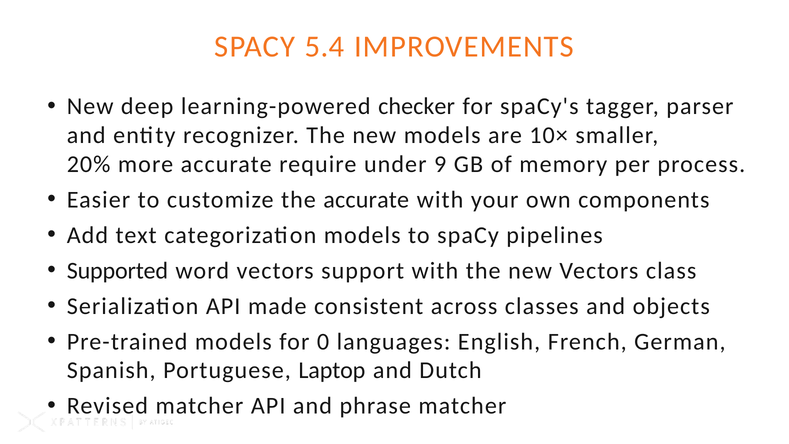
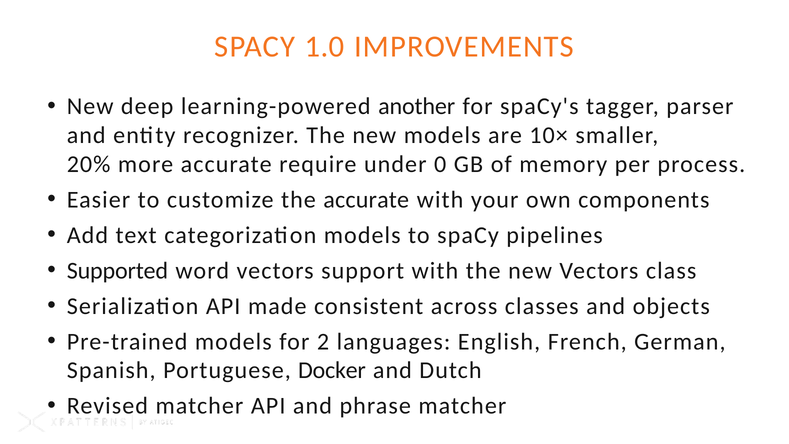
5.4: 5.4 -> 1.0 (324, 47)
checker: checker -> another (417, 106)
9: 9 -> 0 (440, 164)
0: 0 -> 2 (323, 341)
Laptop: Laptop -> Docker (332, 370)
